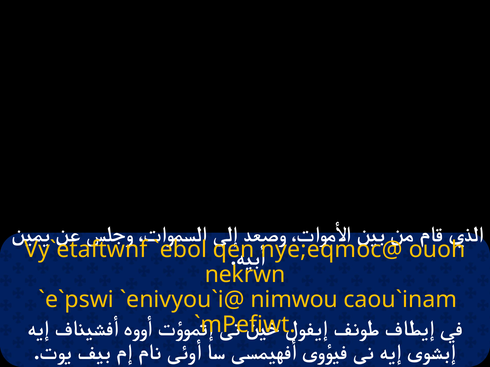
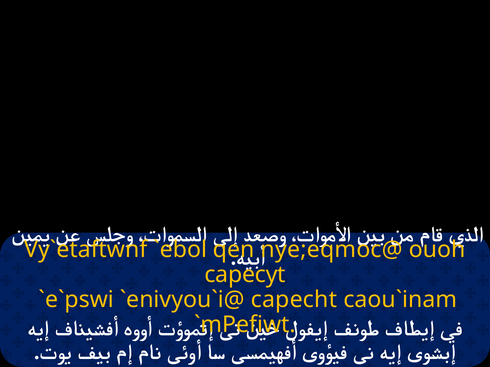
nekrwn: nekrwn -> capecyt (245, 275)
nimwou: nimwou -> capecht (294, 300)
